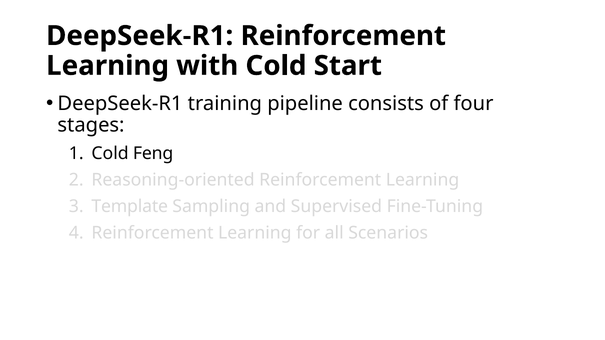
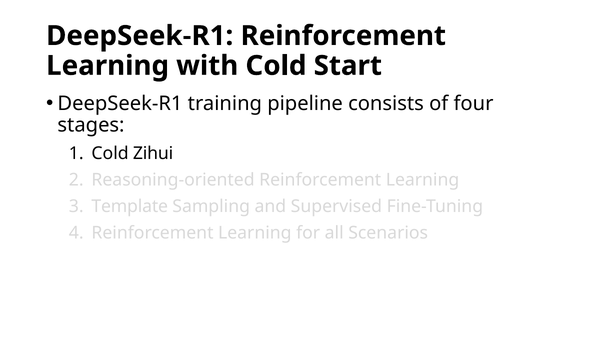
Feng: Feng -> Zihui (153, 153)
